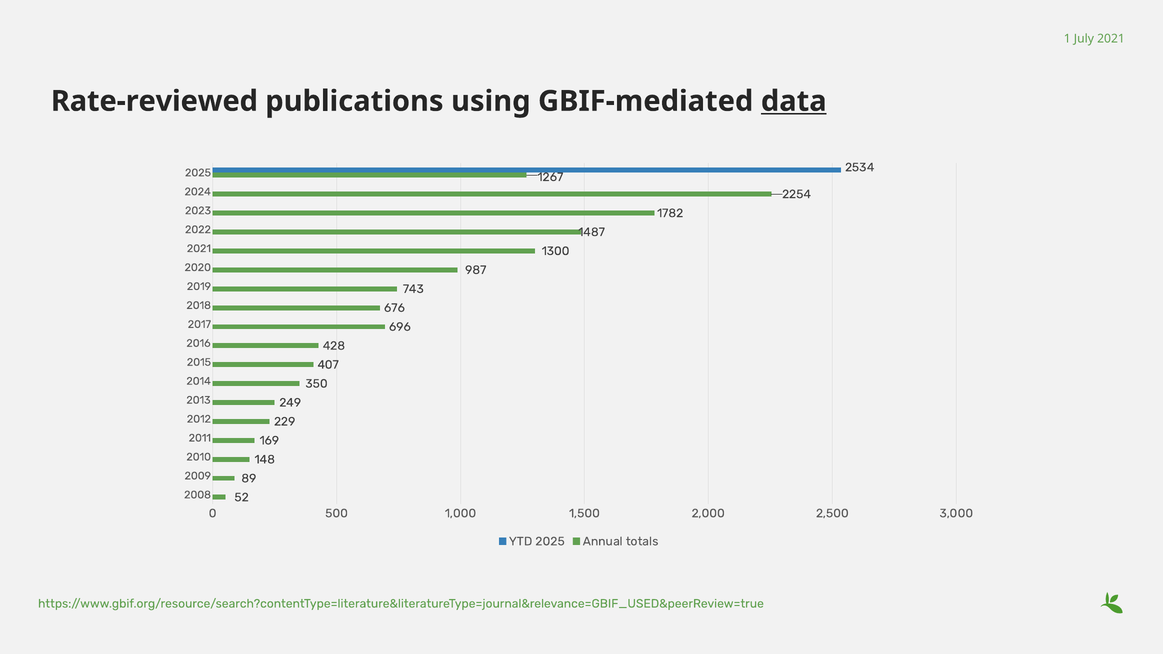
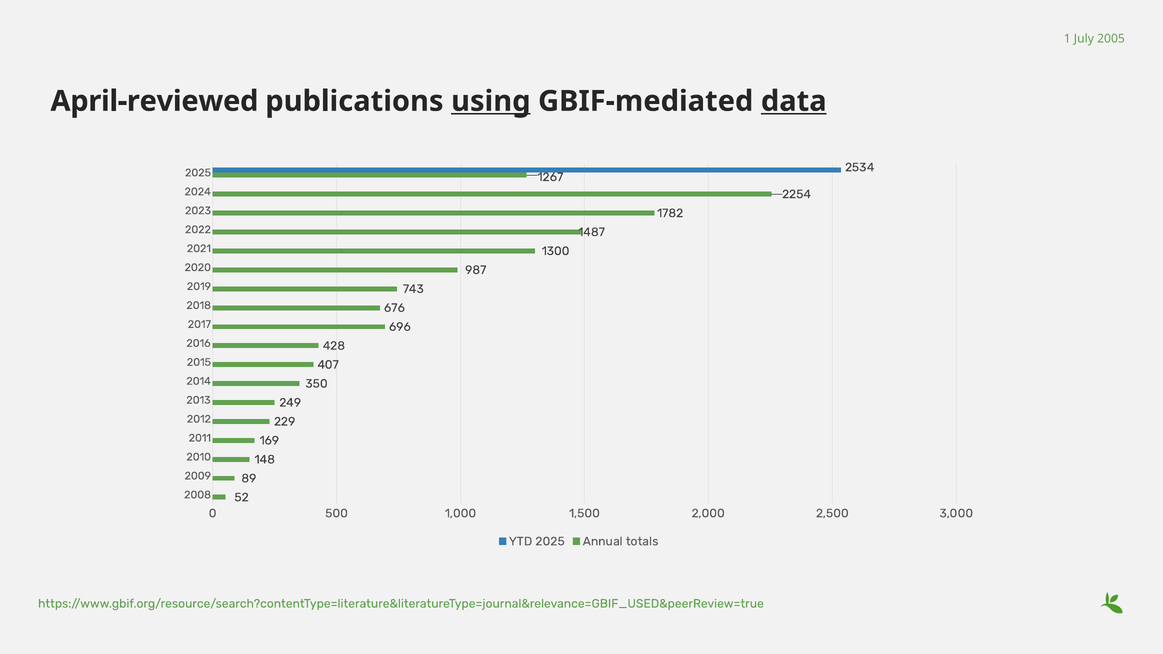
July 2021: 2021 -> 2005 (1111, 39)
Rate-reviewed: Rate-reviewed -> April-reviewed (154, 101)
using underline: none -> present (491, 101)
